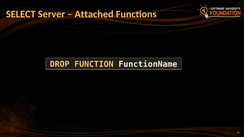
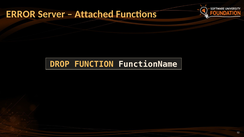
SELECT: SELECT -> ERROR (21, 14)
